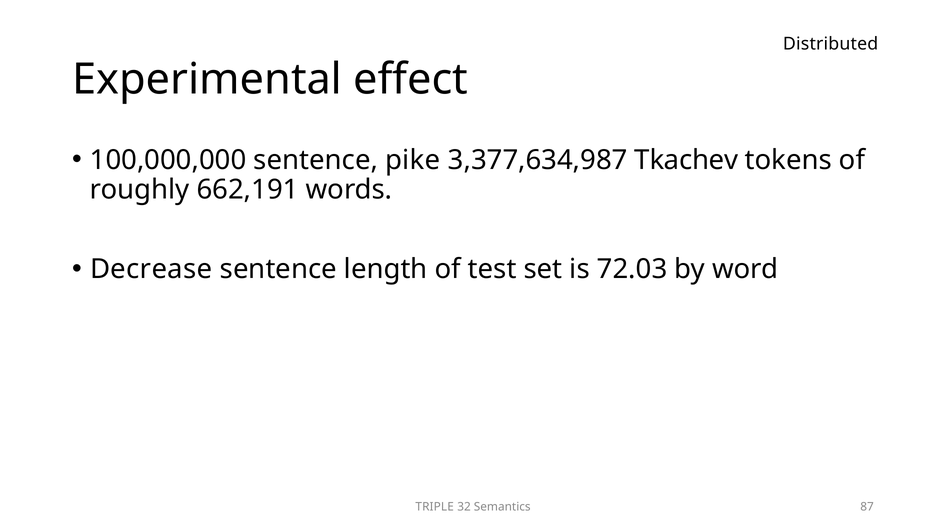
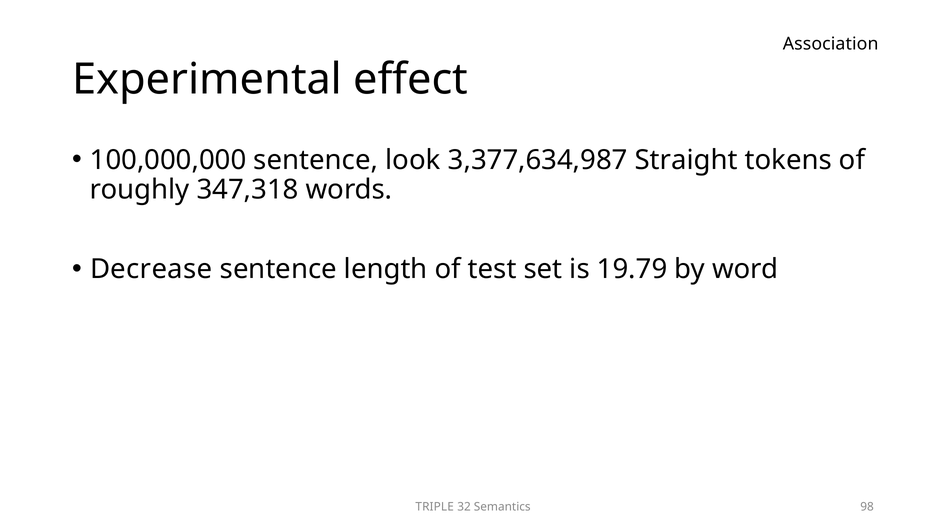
Distributed: Distributed -> Association (831, 44)
pike: pike -> look (413, 160)
Tkachev: Tkachev -> Straight (686, 160)
662,191: 662,191 -> 347,318 (248, 190)
72.03: 72.03 -> 19.79 (632, 269)
87: 87 -> 98 (867, 507)
